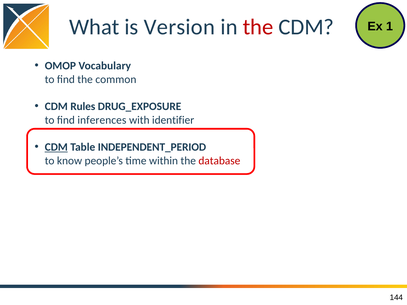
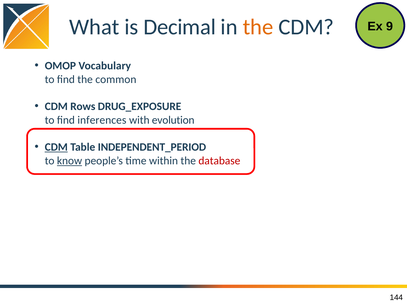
Version: Version -> Decimal (180, 27)
the colour: red -> orange (258, 27)
1: 1 -> 9 (389, 26)
Rules: Rules -> Rows (83, 107)
identifier: identifier -> evolution (173, 120)
know underline: none -> present (70, 161)
